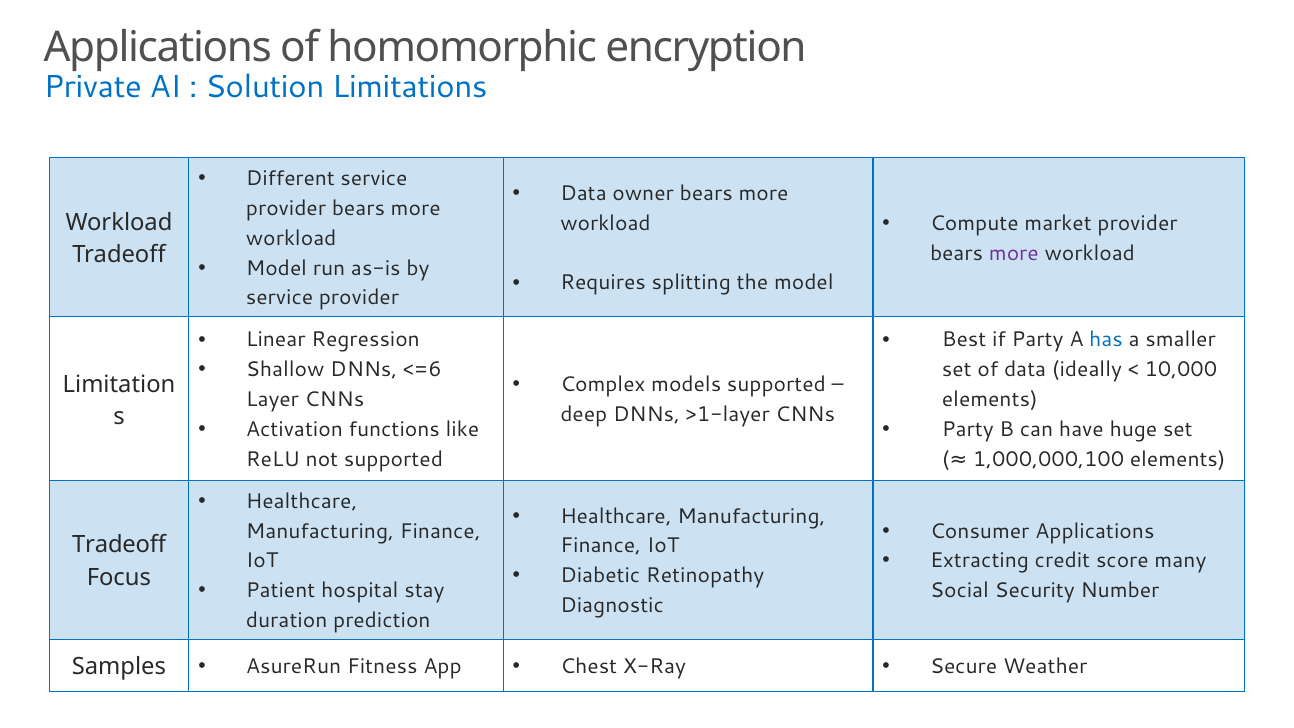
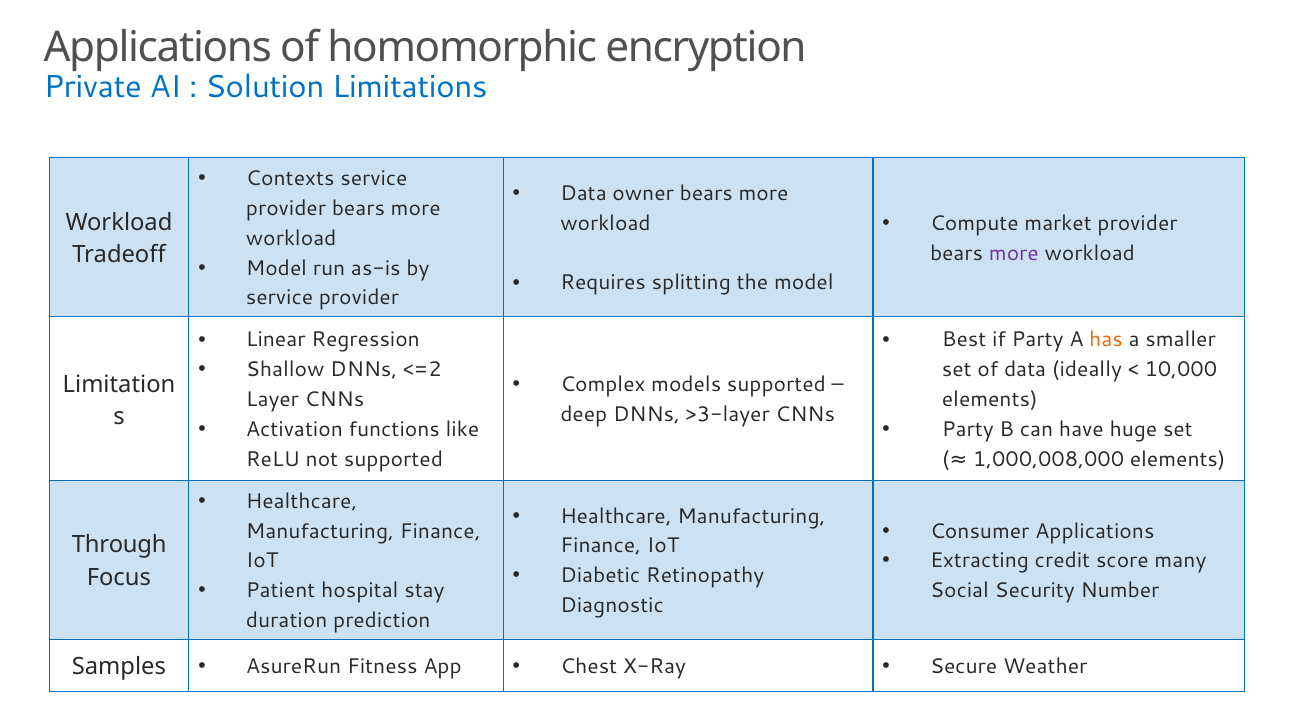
Different: Different -> Contexts (290, 179)
has colour: blue -> orange (1106, 340)
<=6: <=6 -> <=2 (422, 370)
>1-layer: >1-layer -> >3-layer (728, 414)
1,000,000,100: 1,000,000,100 -> 1,000,008,000 (1049, 459)
Tradeoff: Tradeoff -> Through (119, 545)
